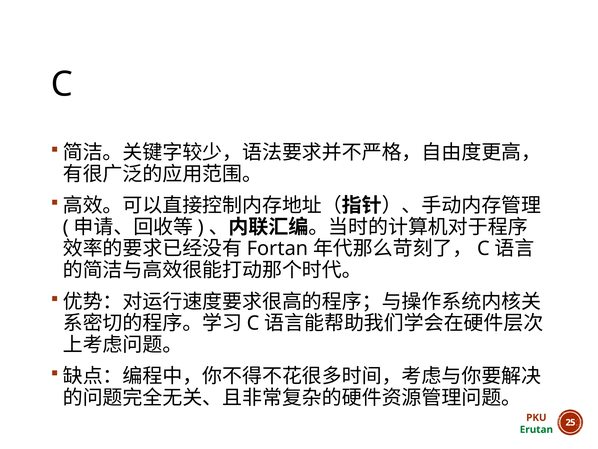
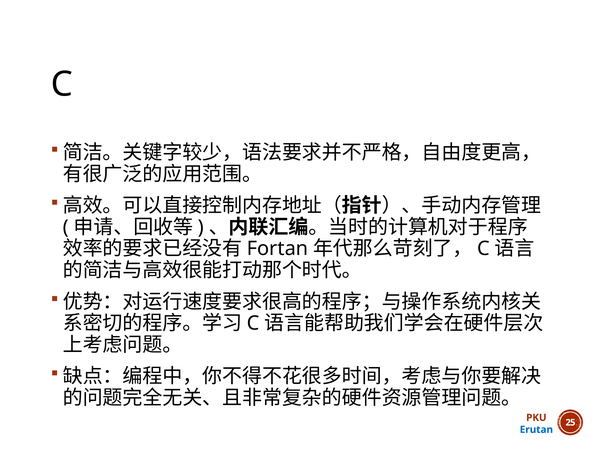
Erutan colour: green -> blue (536, 429)
